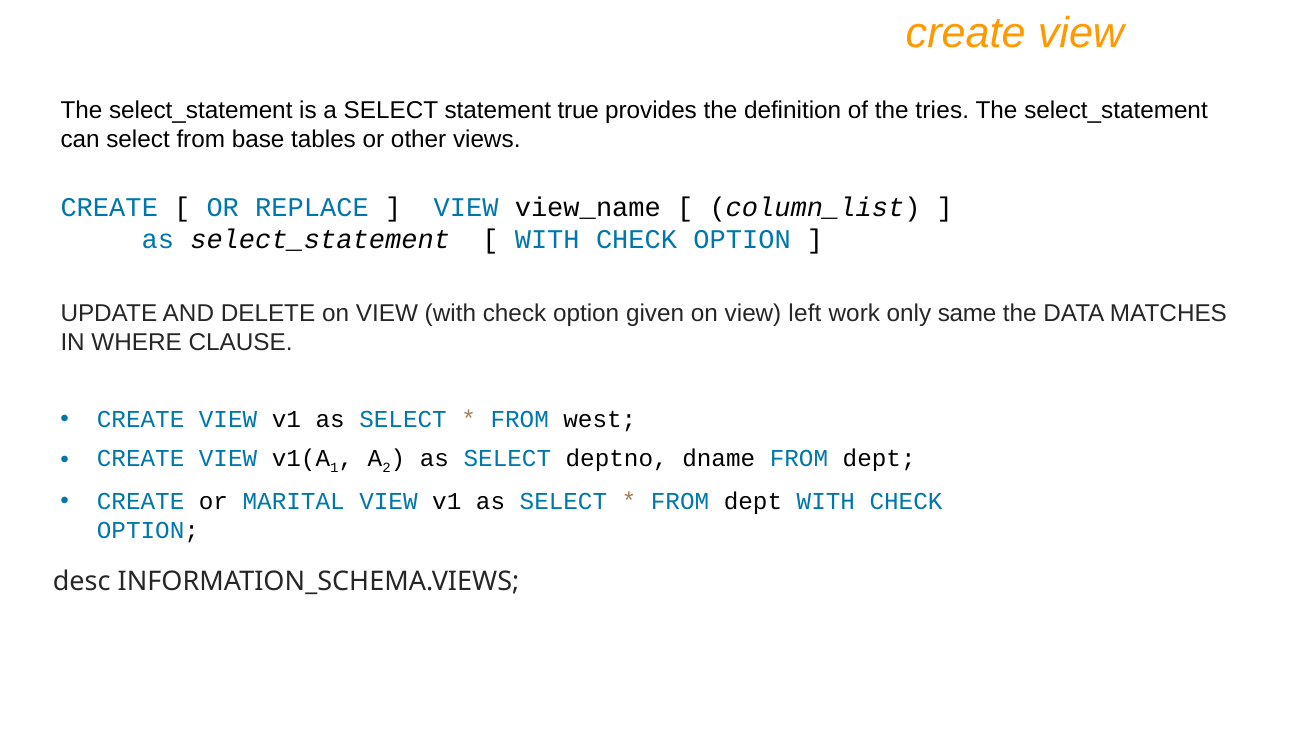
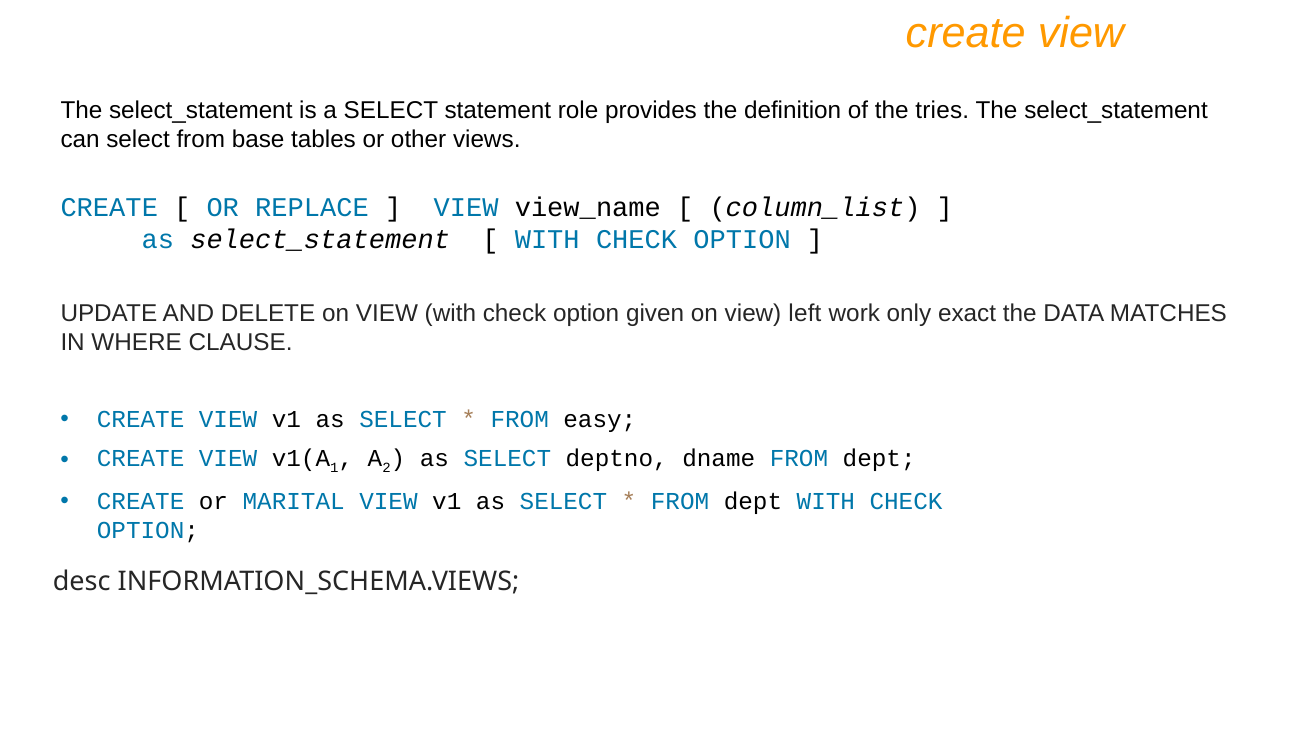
true: true -> role (578, 110)
same: same -> exact (967, 313)
west: west -> easy (600, 420)
